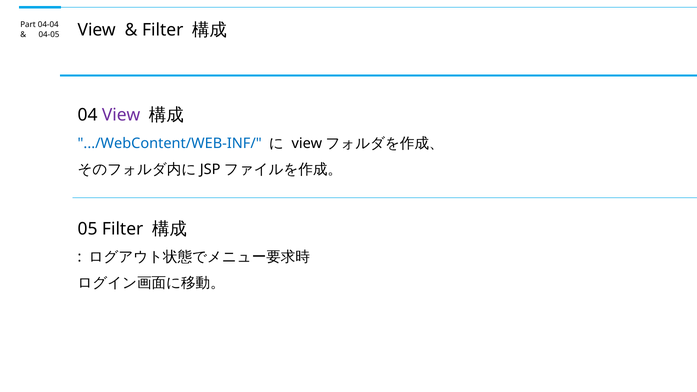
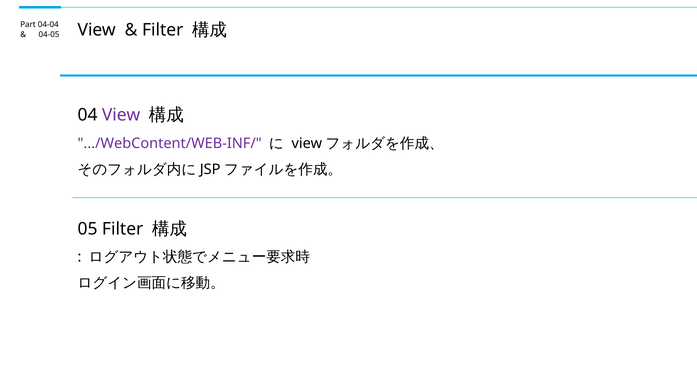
.../WebContent/WEB-INF/ colour: blue -> purple (170, 144)
